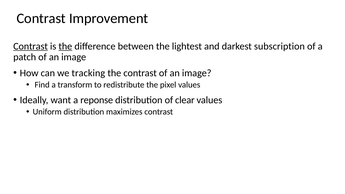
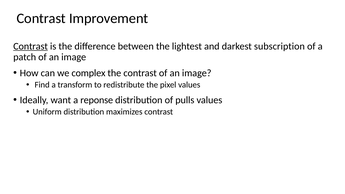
the underline: present -> none (65, 46)
tracking: tracking -> complex (88, 73)
clear: clear -> pulls (185, 100)
